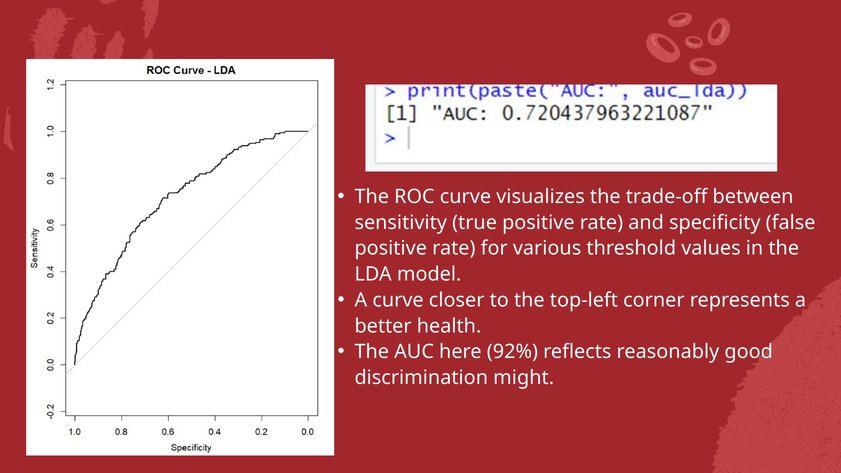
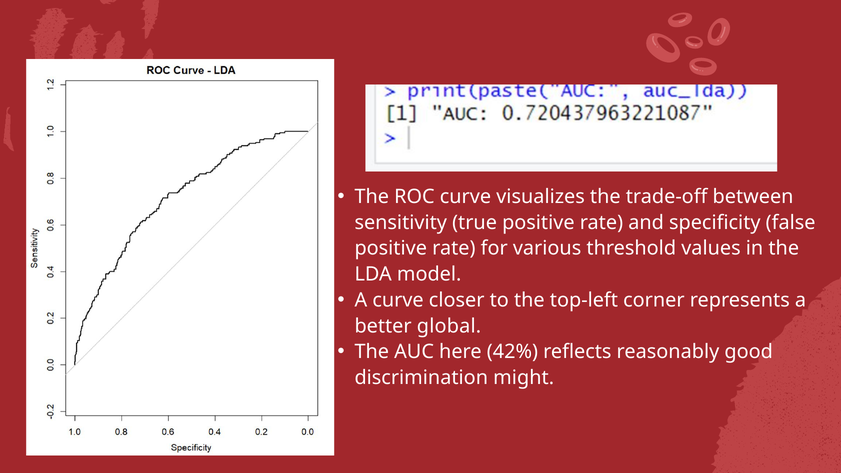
health: health -> global (449, 326)
92%: 92% -> 42% (512, 352)
